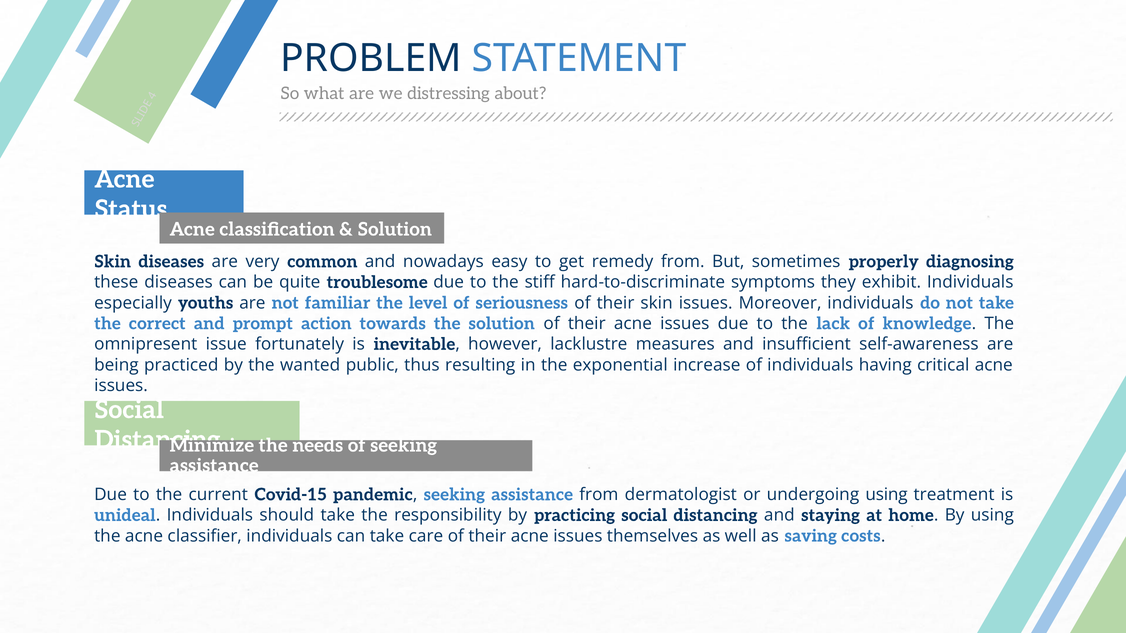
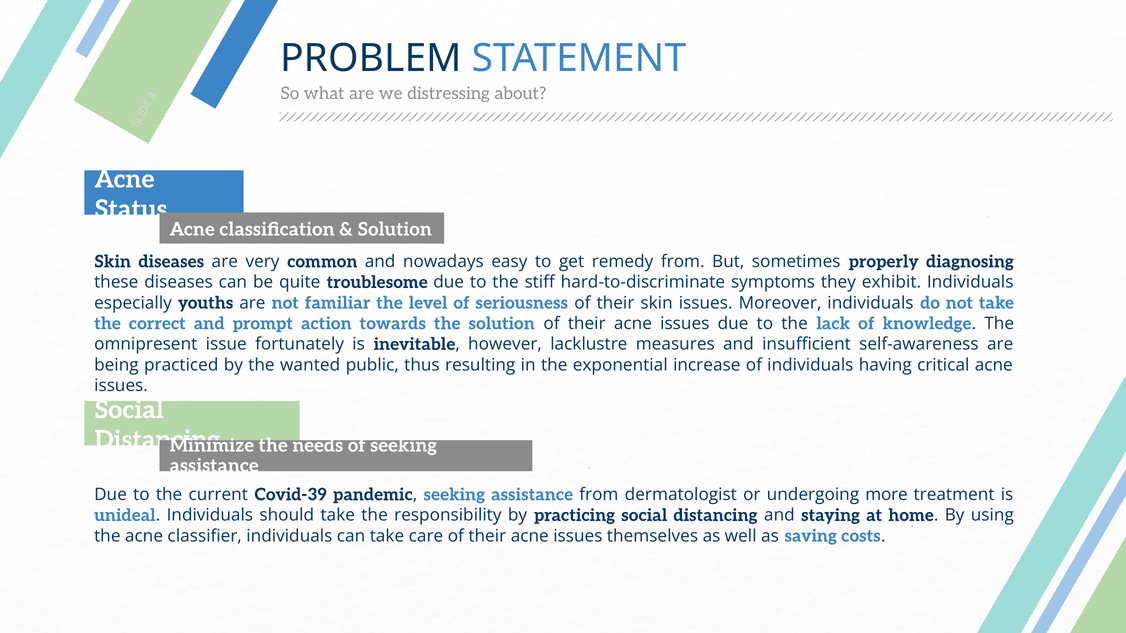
Covid-15: Covid-15 -> Covid-39 (291, 495)
undergoing using: using -> more (887, 495)
